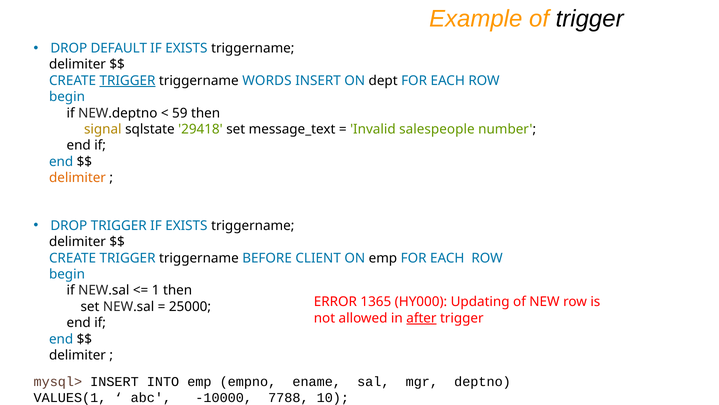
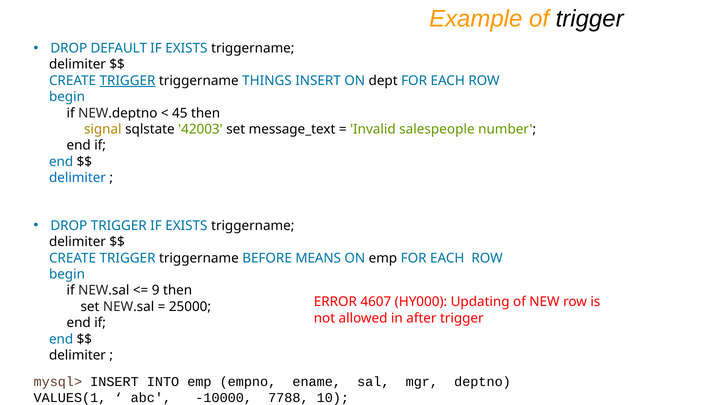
WORDS: WORDS -> THINGS (267, 81)
59: 59 -> 45 (180, 113)
29418: 29418 -> 42003 (200, 129)
delimiter colour: orange -> blue (77, 178)
CLIENT: CLIENT -> MEANS (318, 258)
1: 1 -> 9 (156, 290)
1365: 1365 -> 4607 (376, 302)
after underline: present -> none (421, 318)
